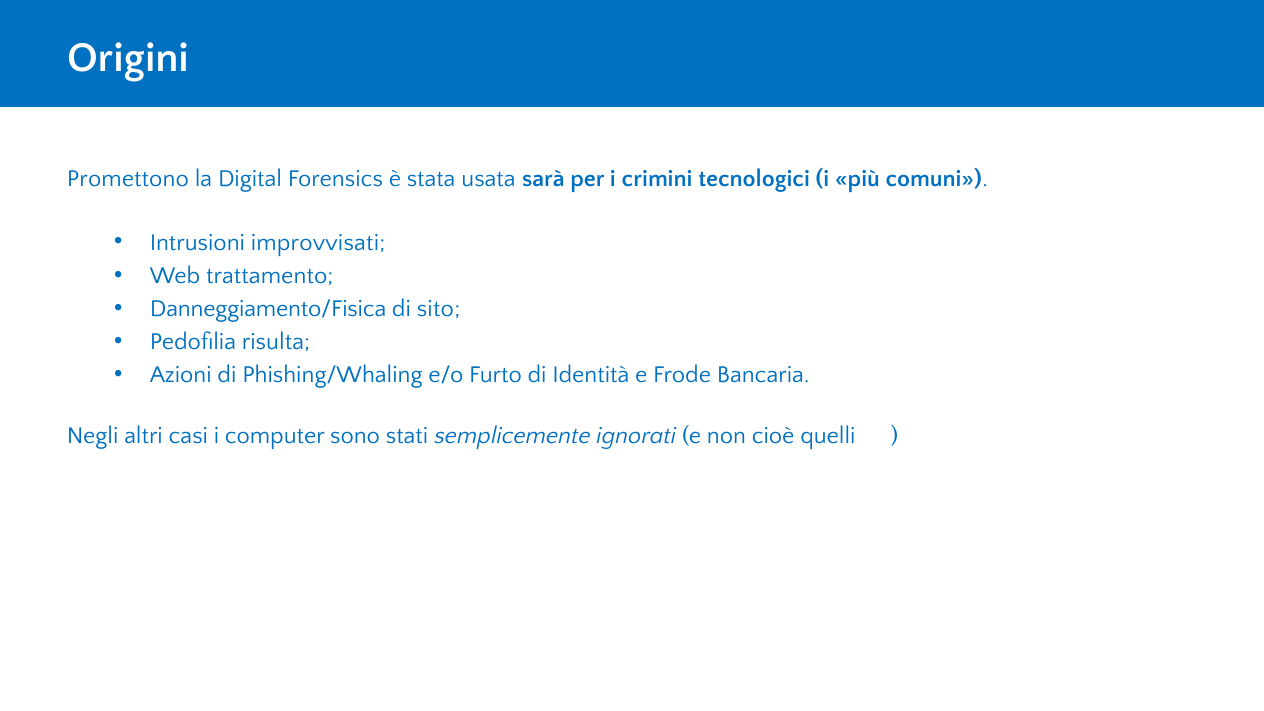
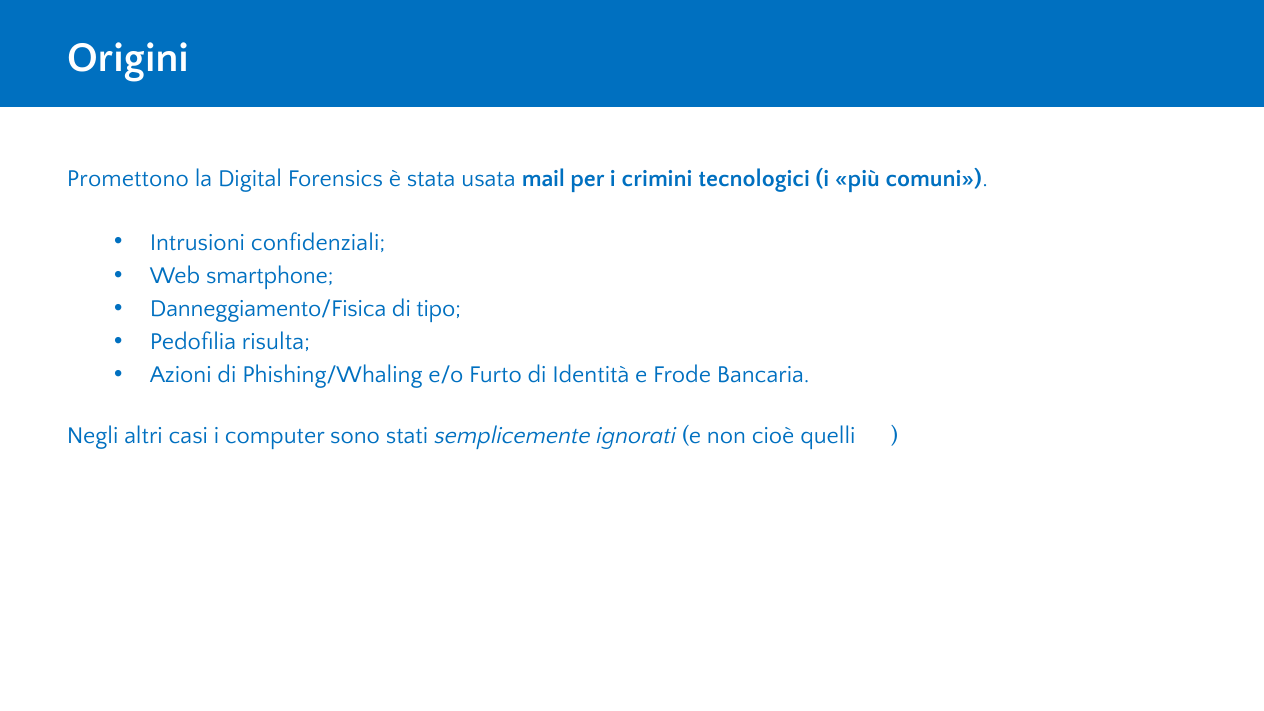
sarà: sarà -> mail (543, 178)
improvvisati: improvvisati -> confidenziali (318, 242)
trattamento: trattamento -> smartphone (270, 275)
sito: sito -> tipo (439, 309)
